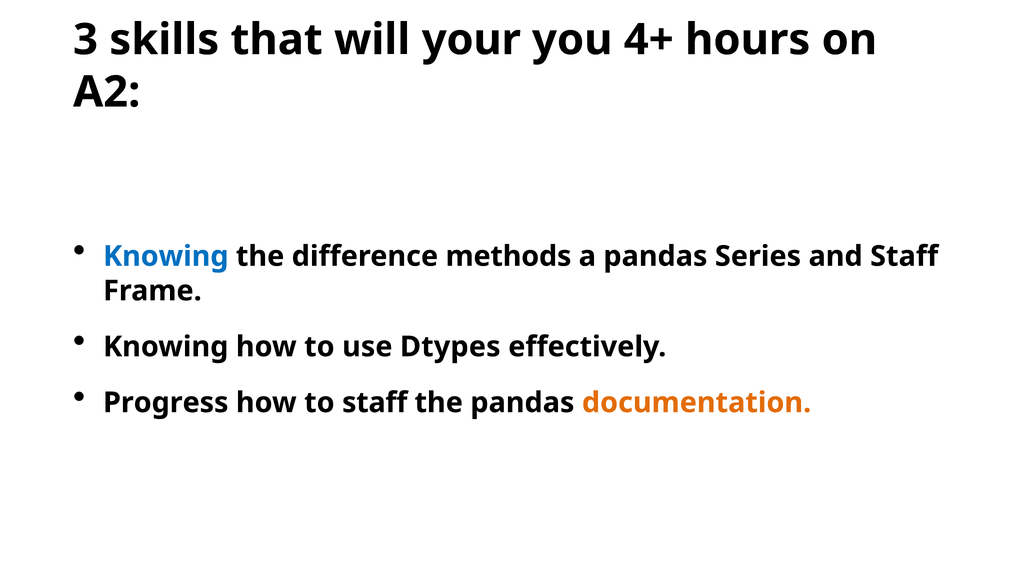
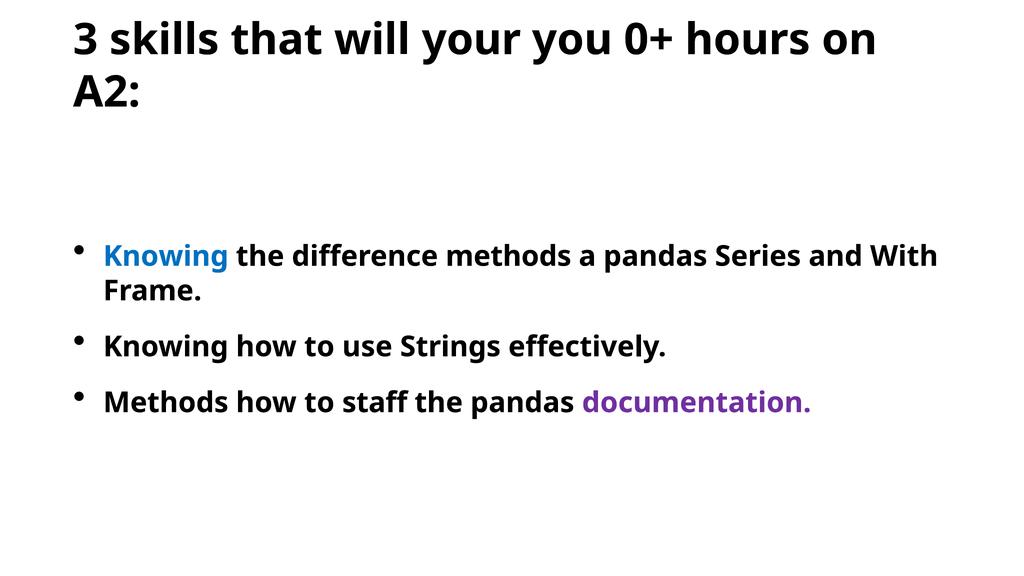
4+: 4+ -> 0+ (649, 40)
and Staff: Staff -> With (904, 256)
Dtypes: Dtypes -> Strings (450, 347)
Progress: Progress -> Methods (166, 403)
documentation colour: orange -> purple (697, 403)
